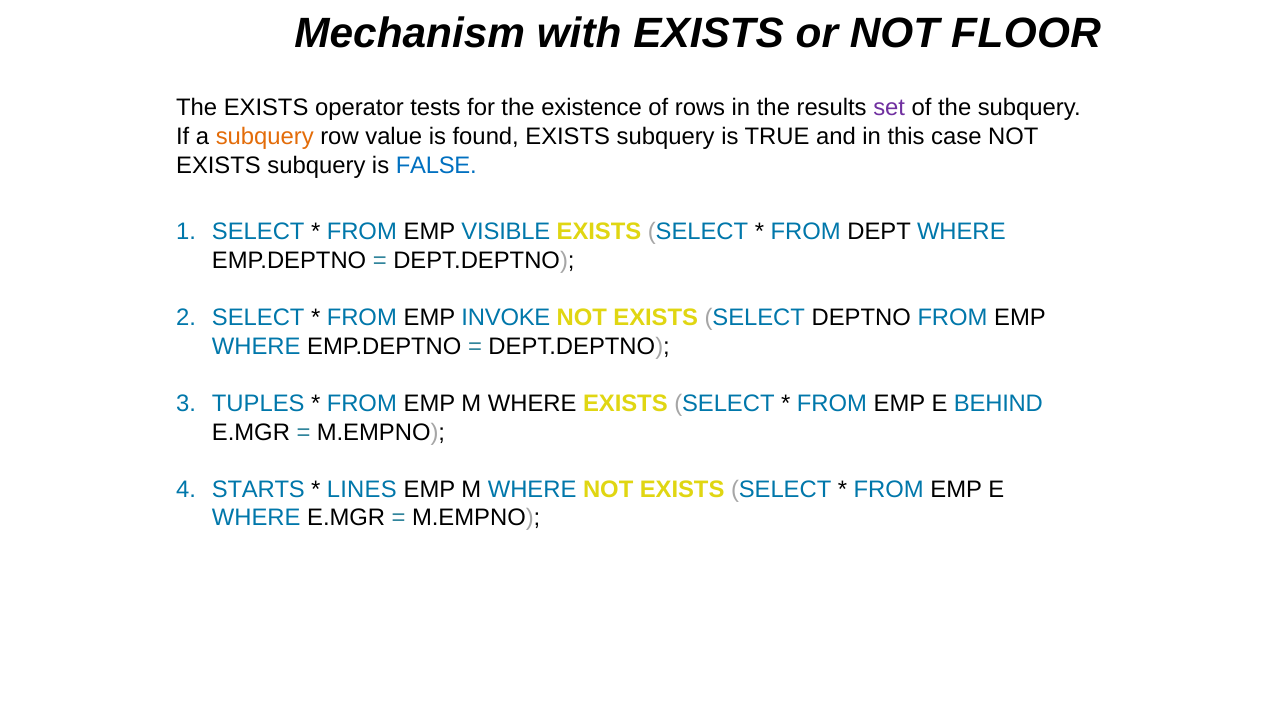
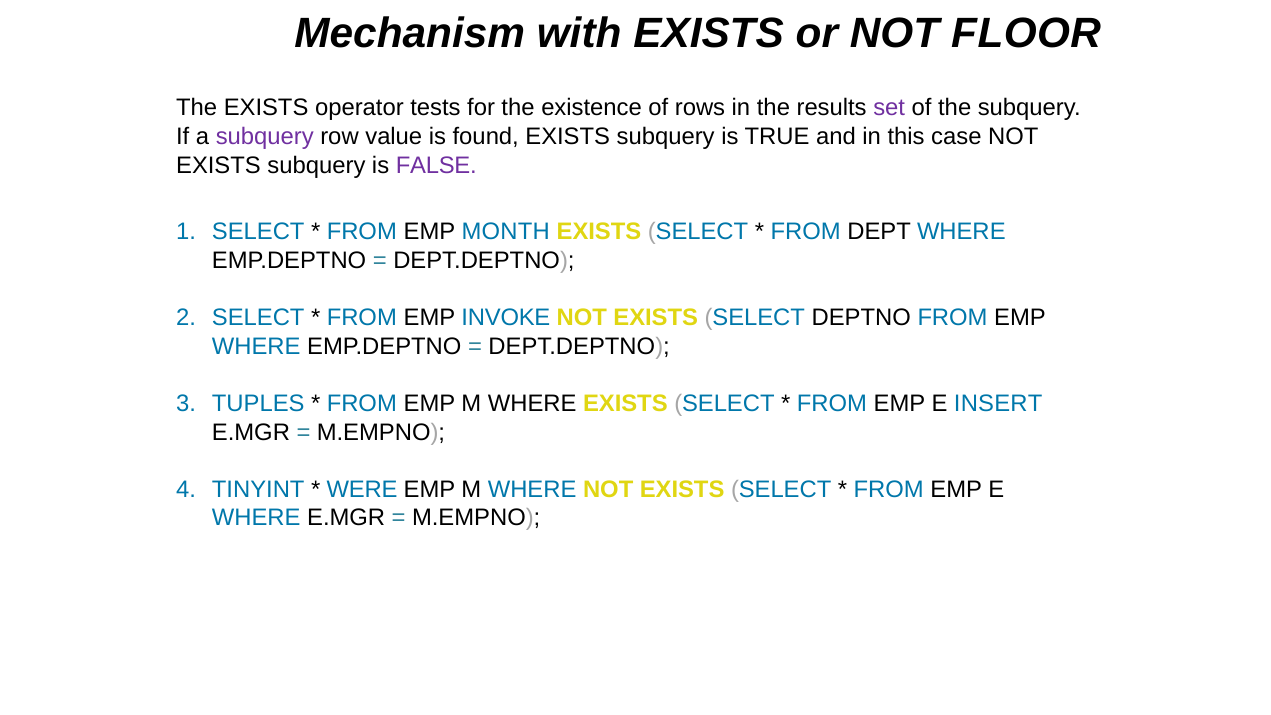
subquery colour: orange -> purple (265, 137)
FALSE colour: blue -> purple (436, 165)
VISIBLE: VISIBLE -> MONTH (506, 232)
BEHIND: BEHIND -> INSERT (998, 404)
STARTS: STARTS -> TINYINT (258, 489)
LINES: LINES -> WERE (362, 489)
